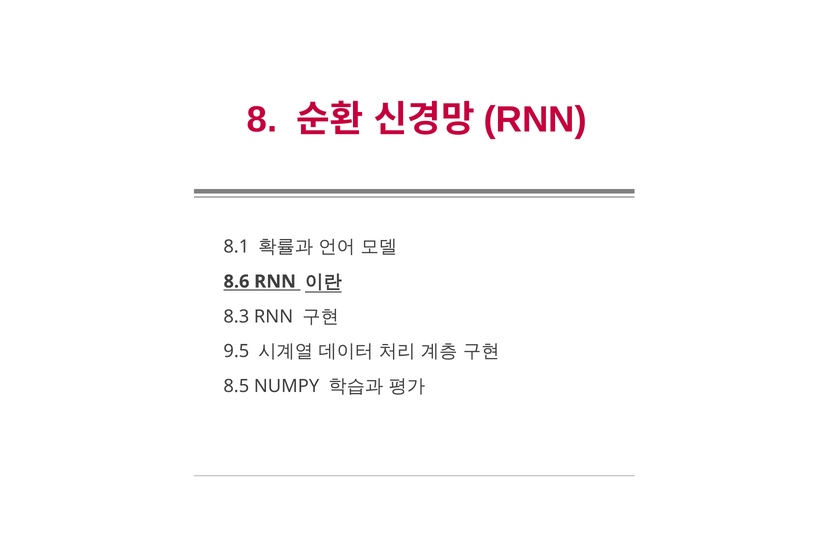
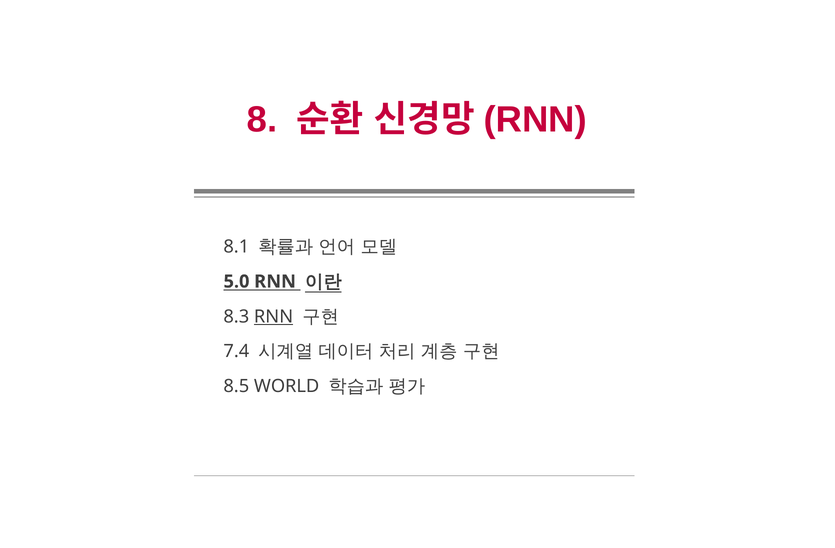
8.6: 8.6 -> 5.0 (236, 282)
RNN underline: none -> present (274, 317)
9.5: 9.5 -> 7.4 (236, 352)
NUMPY: NUMPY -> WORLD (287, 387)
